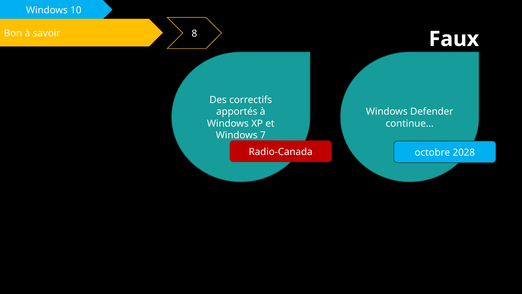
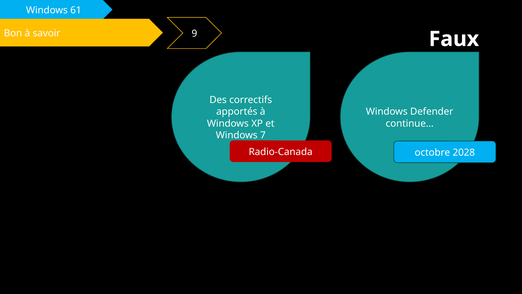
10: 10 -> 61 (76, 10)
8: 8 -> 9 (194, 34)
